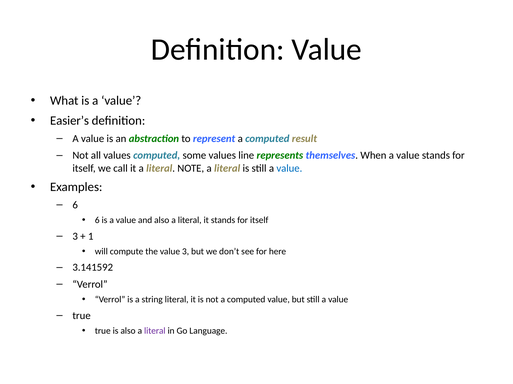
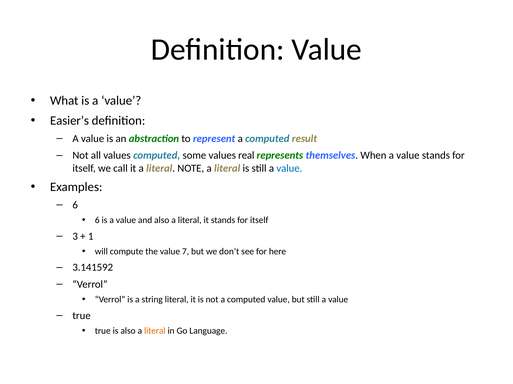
line: line -> real (246, 156)
value 3: 3 -> 7 (186, 252)
literal colour: purple -> orange (155, 331)
